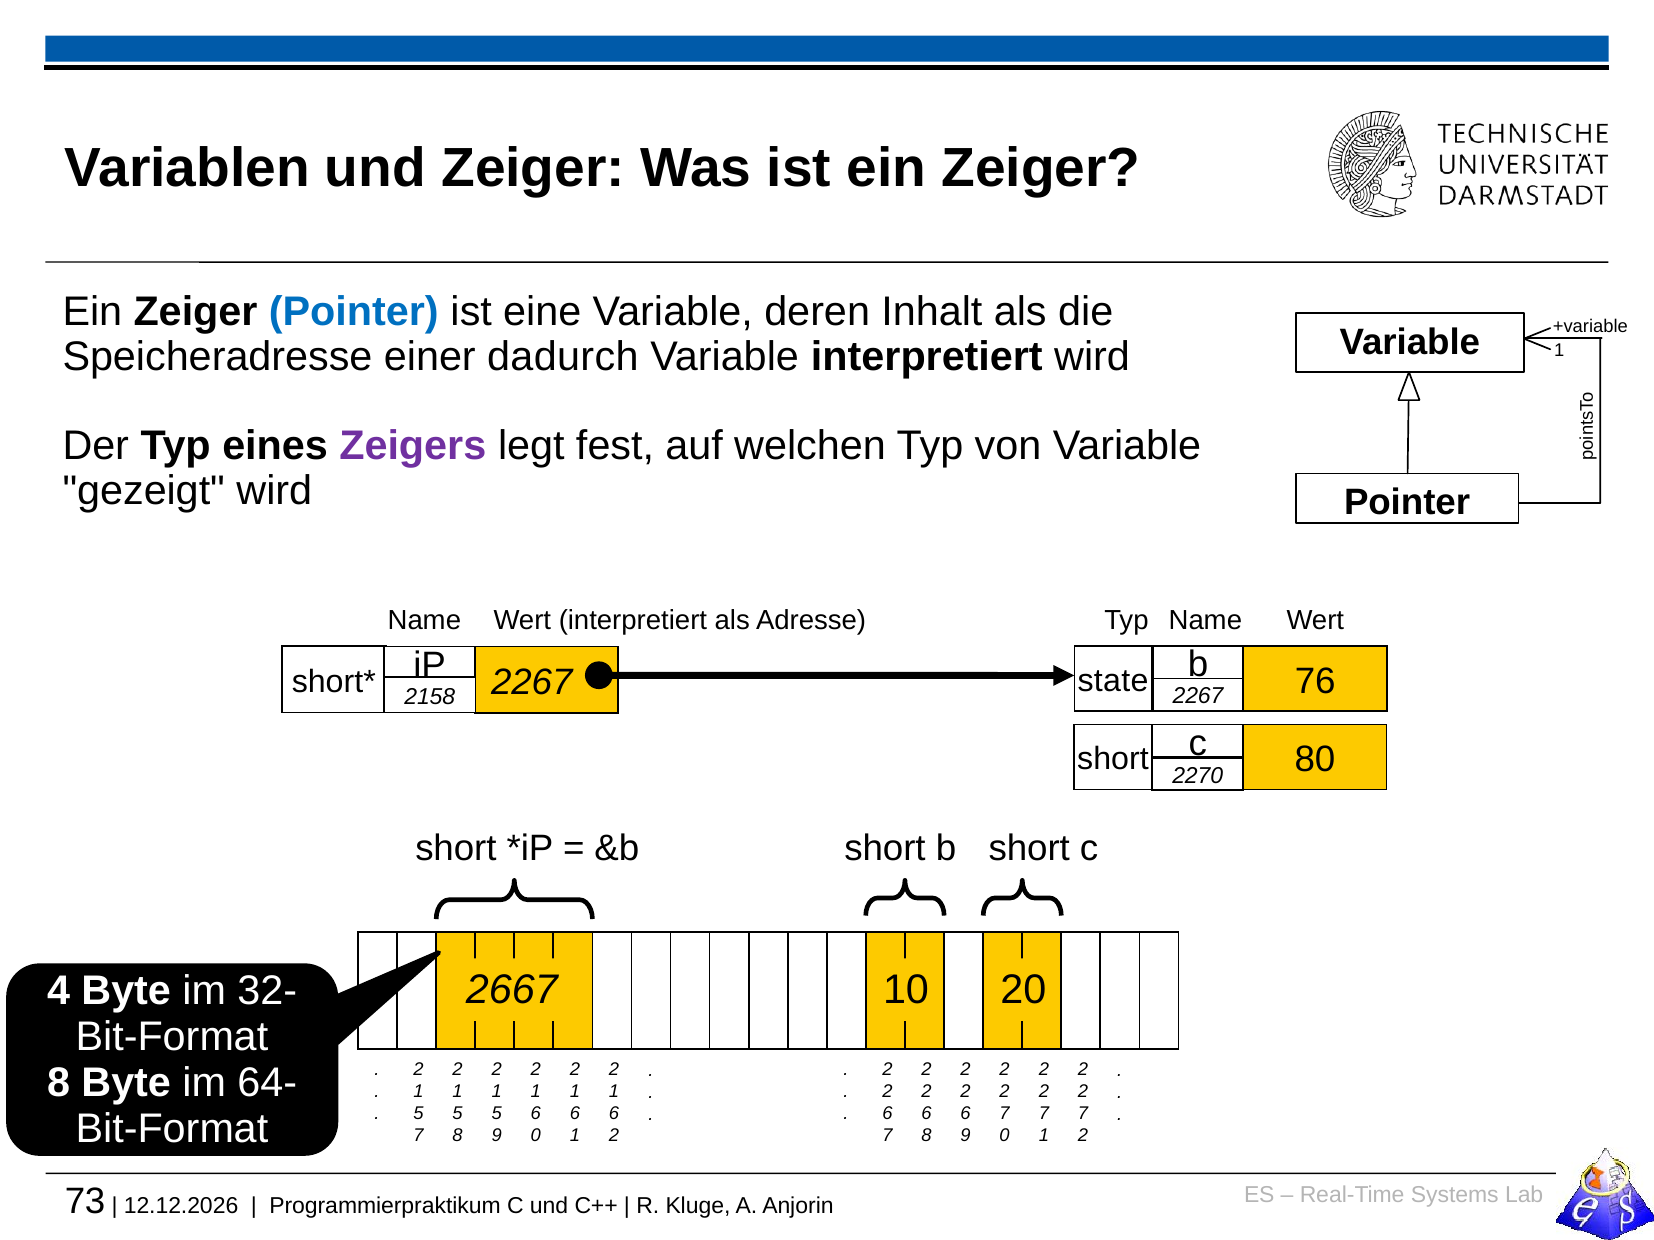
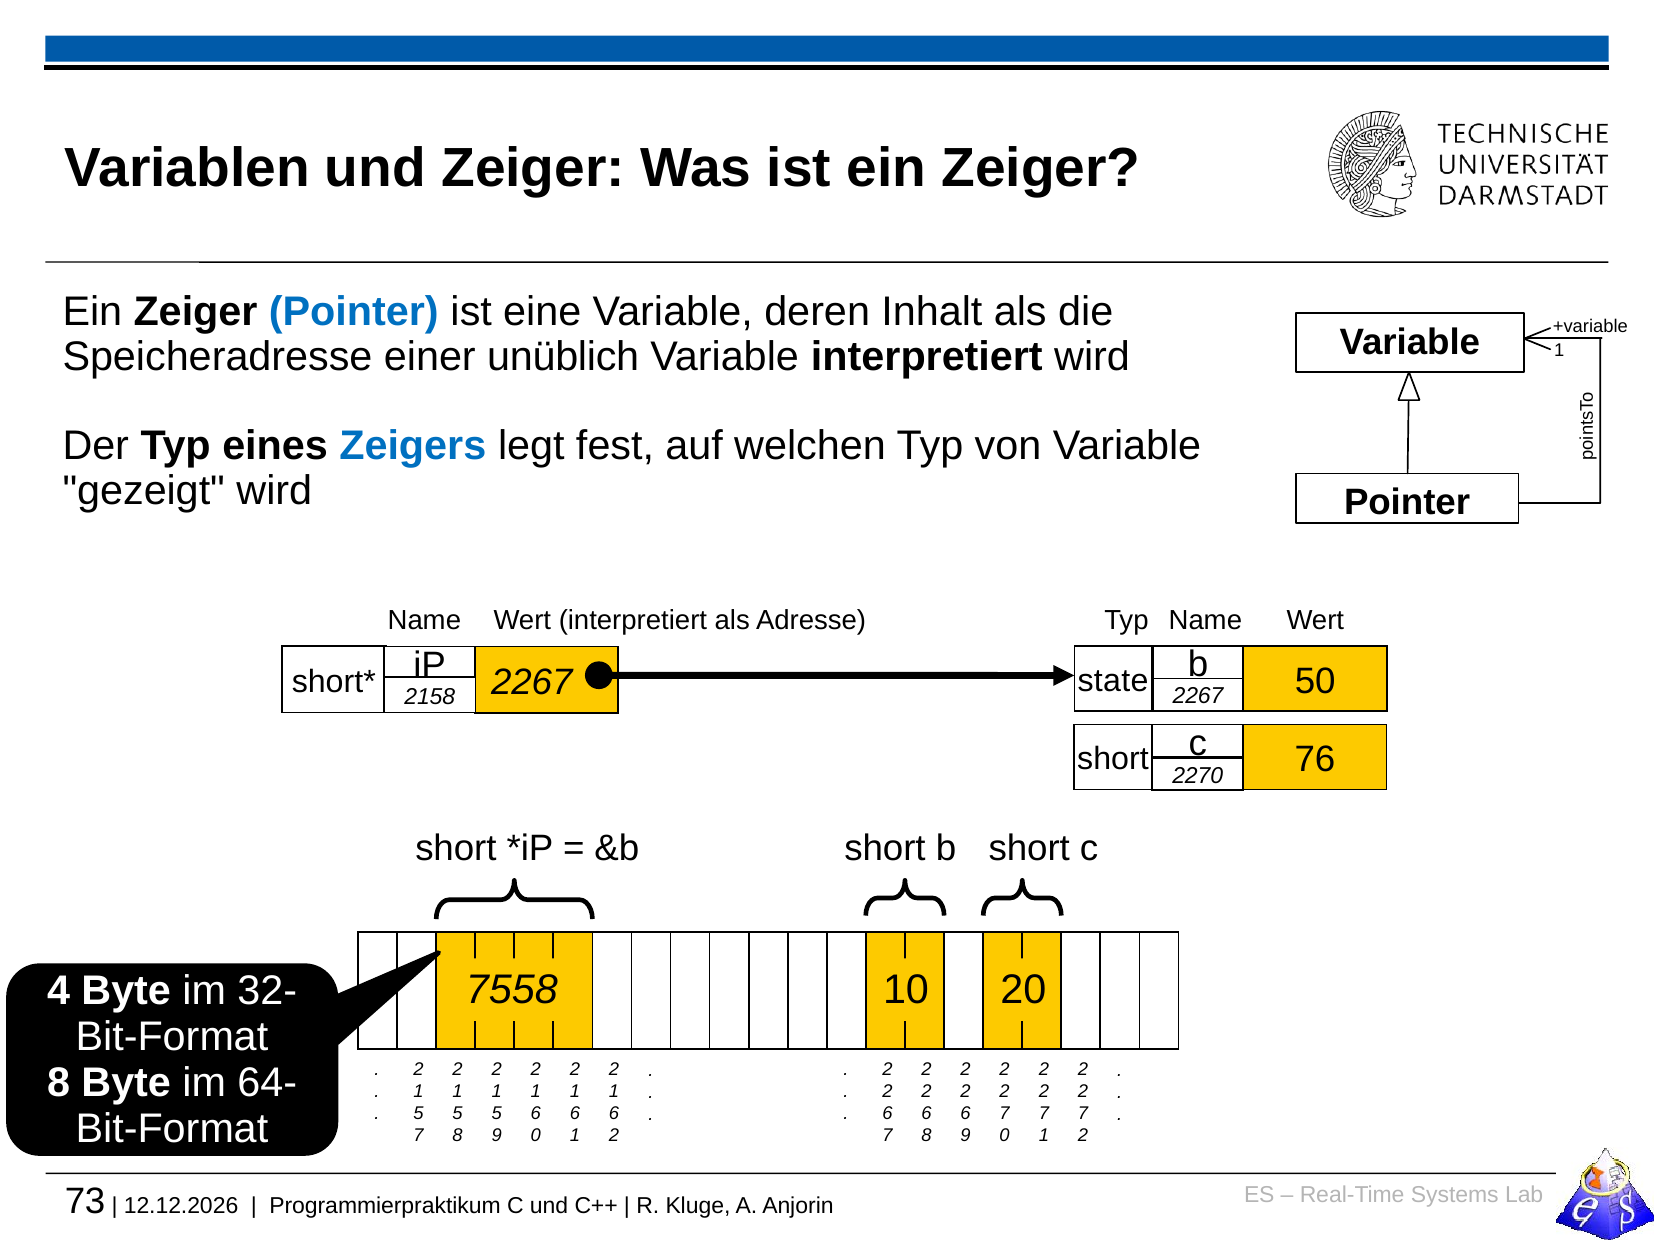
dadurch: dadurch -> unüblich (563, 357)
Zeigers colour: purple -> blue (413, 446)
76: 76 -> 50 (1315, 681)
80: 80 -> 76 (1315, 760)
2667: 2667 -> 7558 (512, 990)
